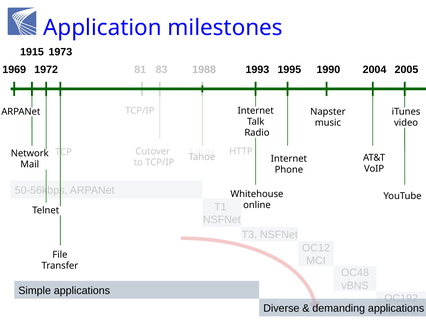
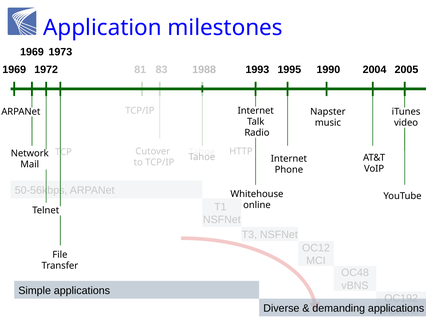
1915: 1915 -> 1969 (32, 52)
